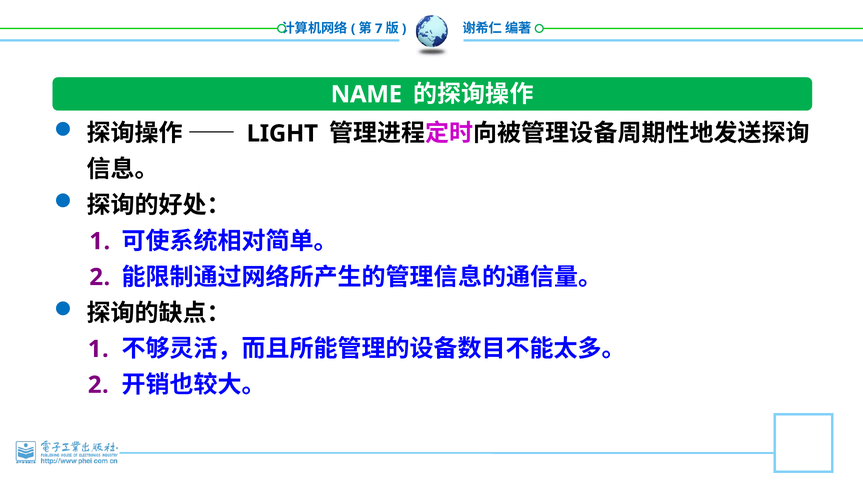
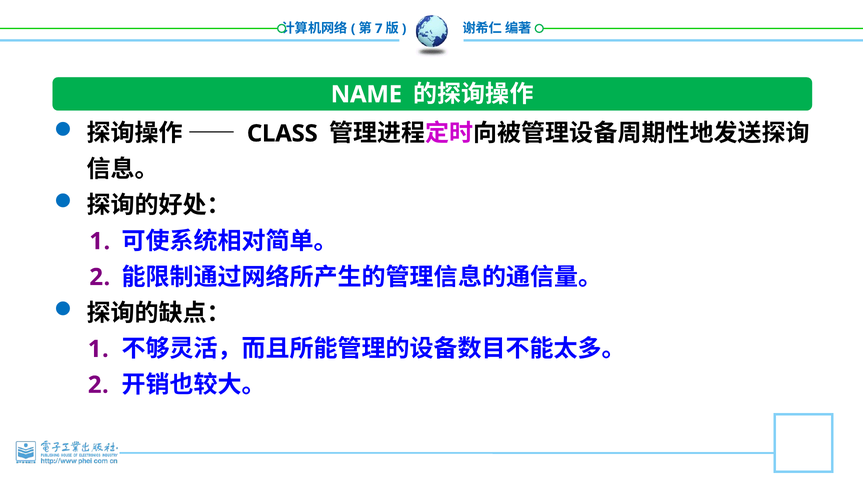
LIGHT: LIGHT -> CLASS (282, 134)
